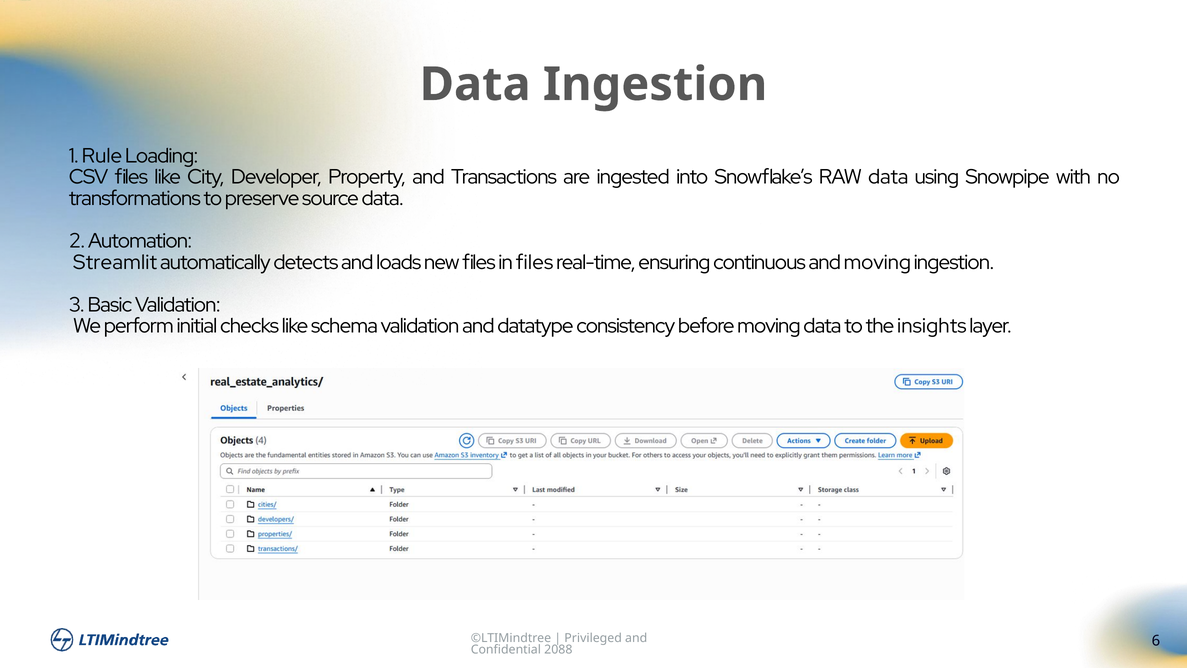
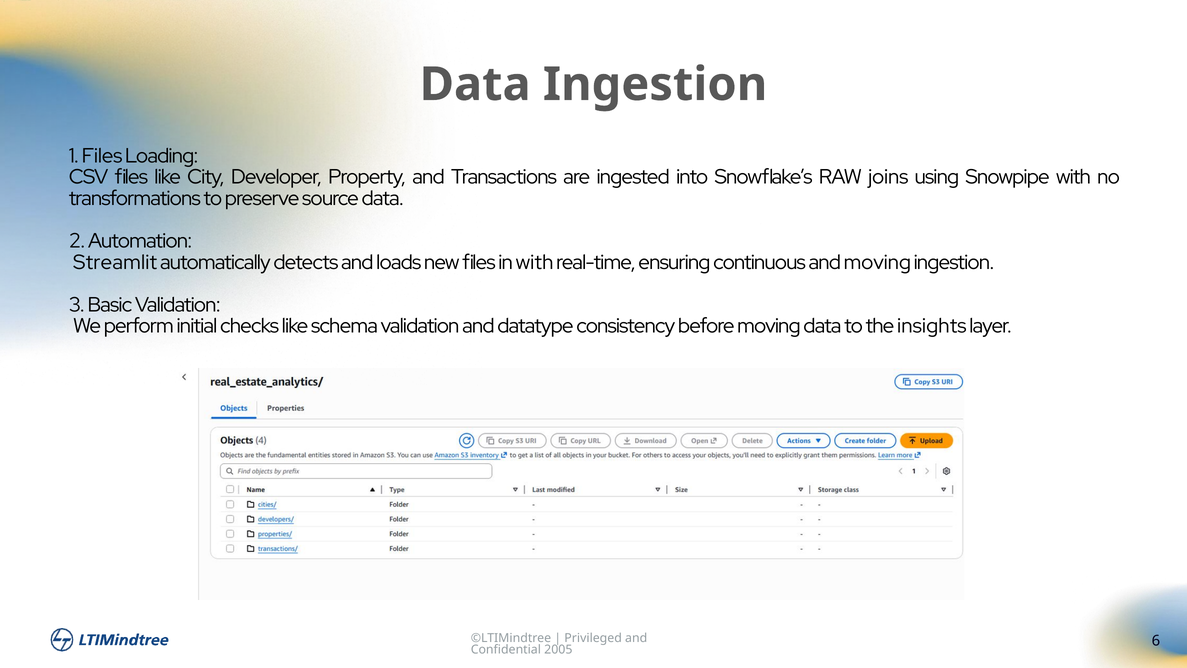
1 Rule: Rule -> Files (102, 156)
RAW data: data -> joins (888, 177)
in files: files -> with (535, 262)
2088: 2088 -> 2005 (558, 650)
